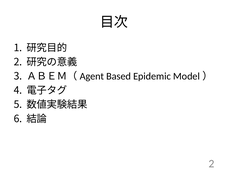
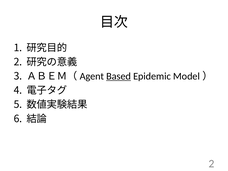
Based underline: none -> present (119, 76)
